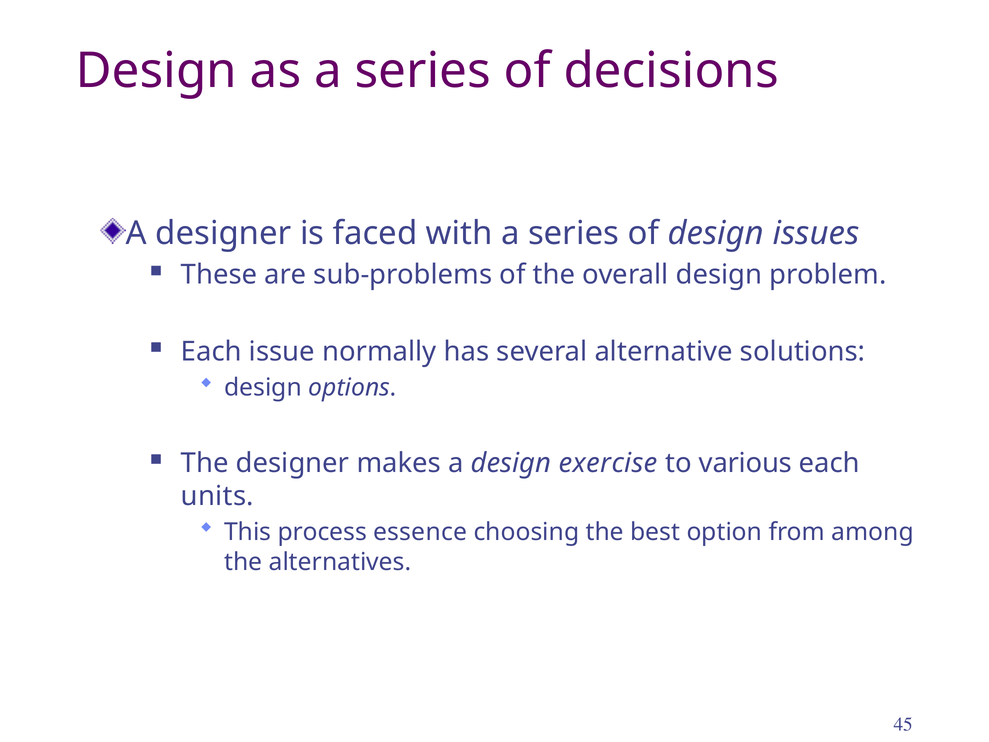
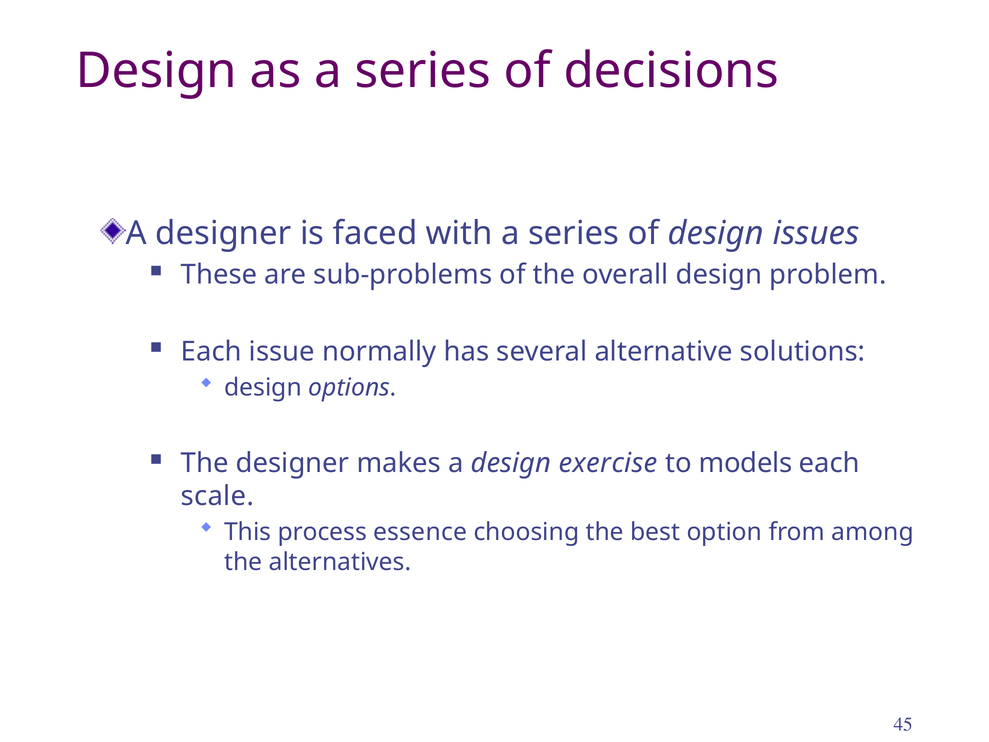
various: various -> models (745, 463)
units: units -> scale (217, 496)
